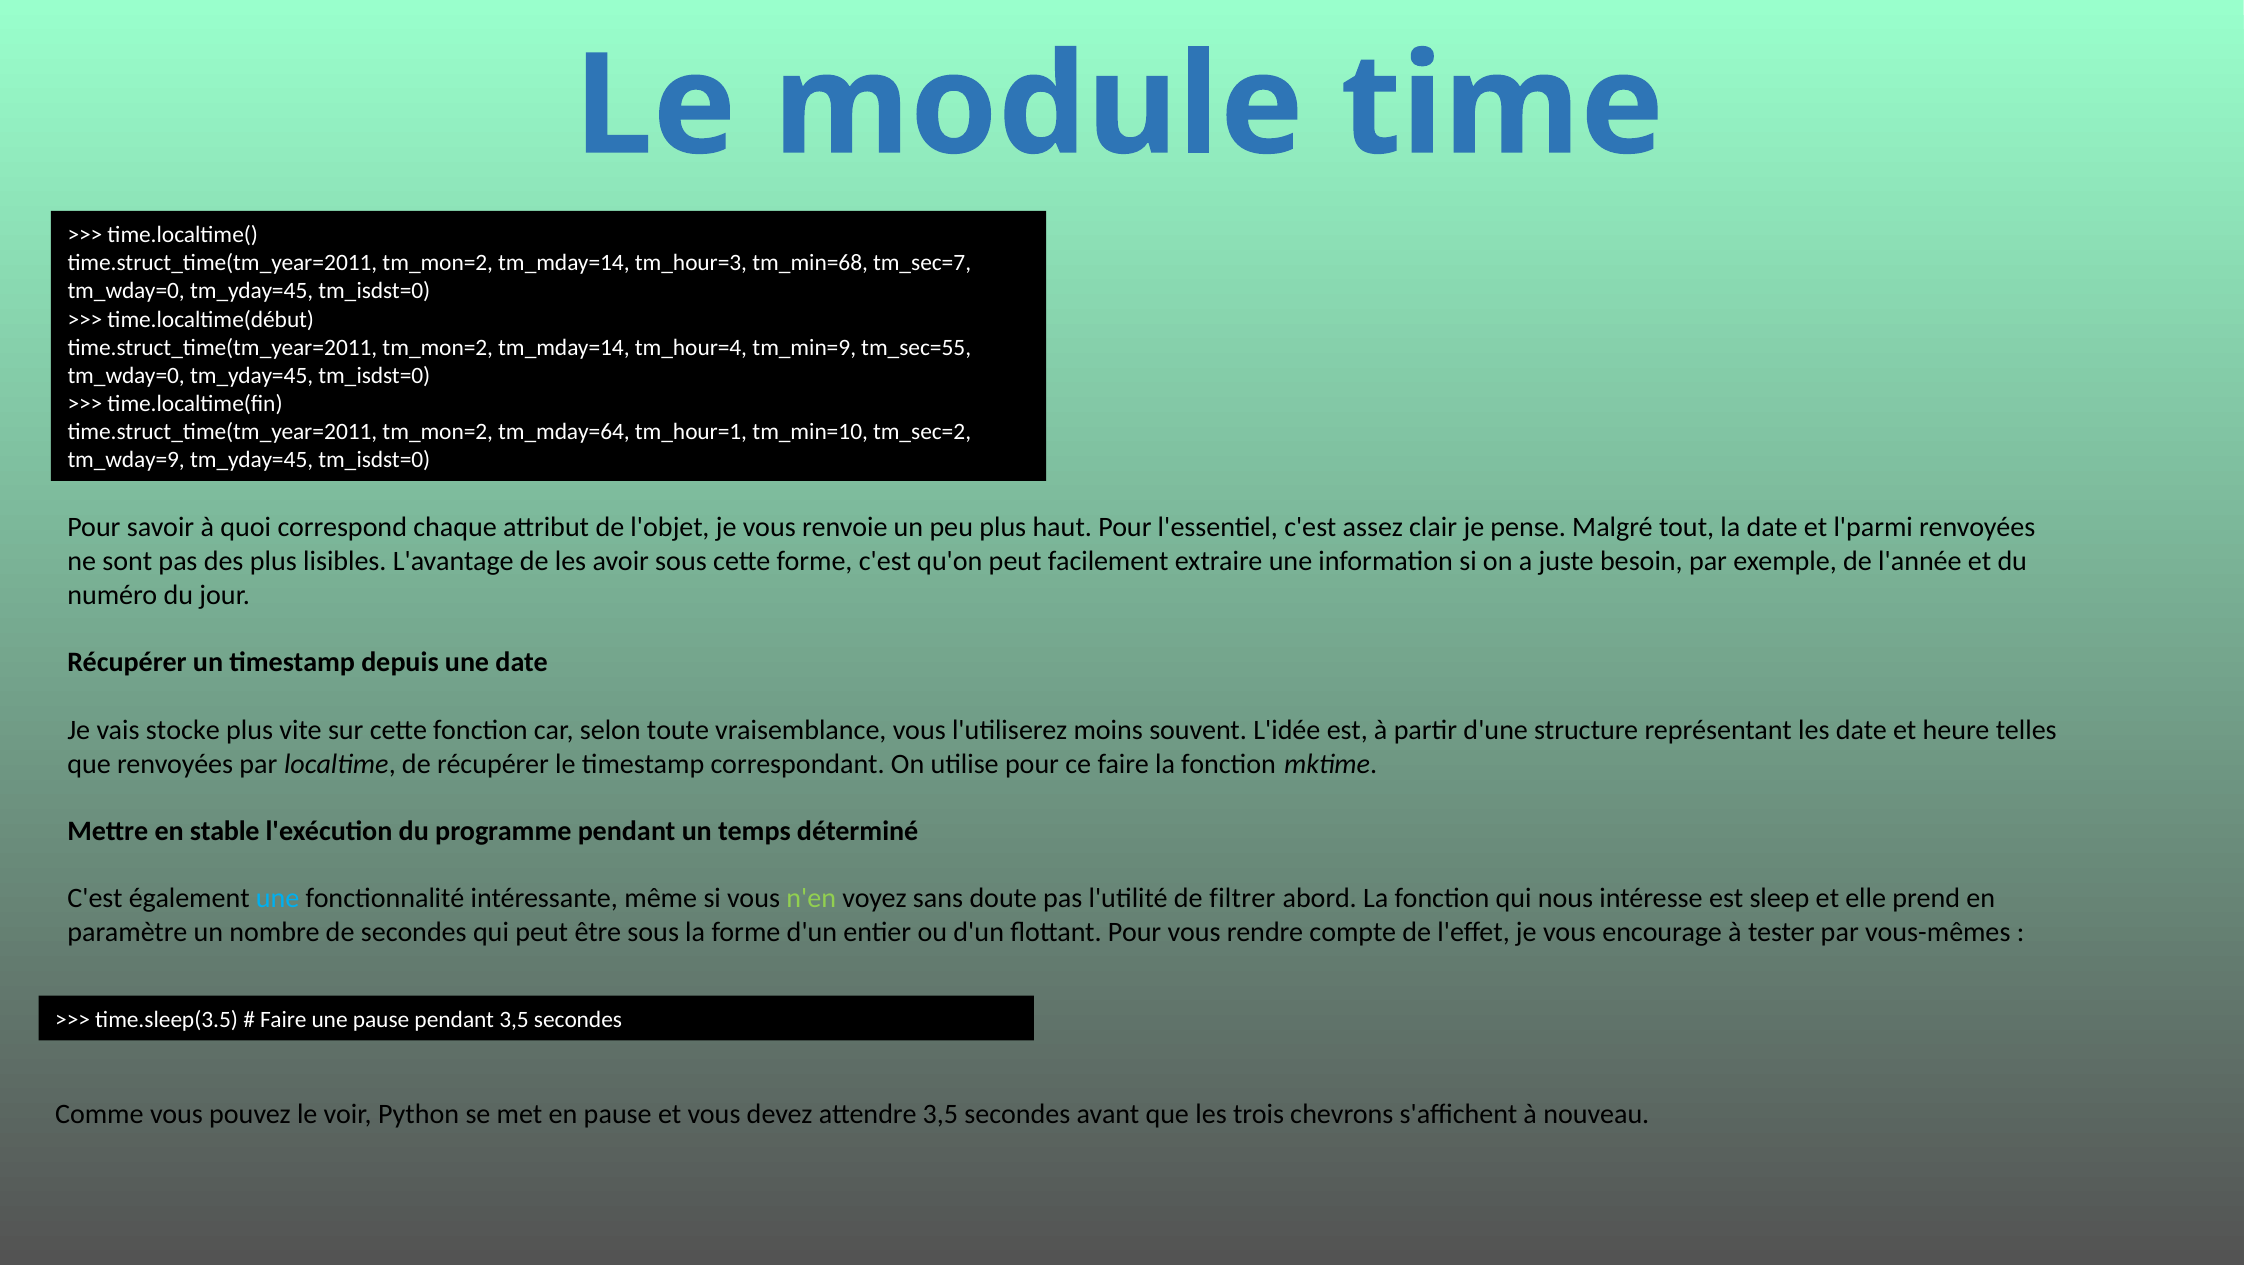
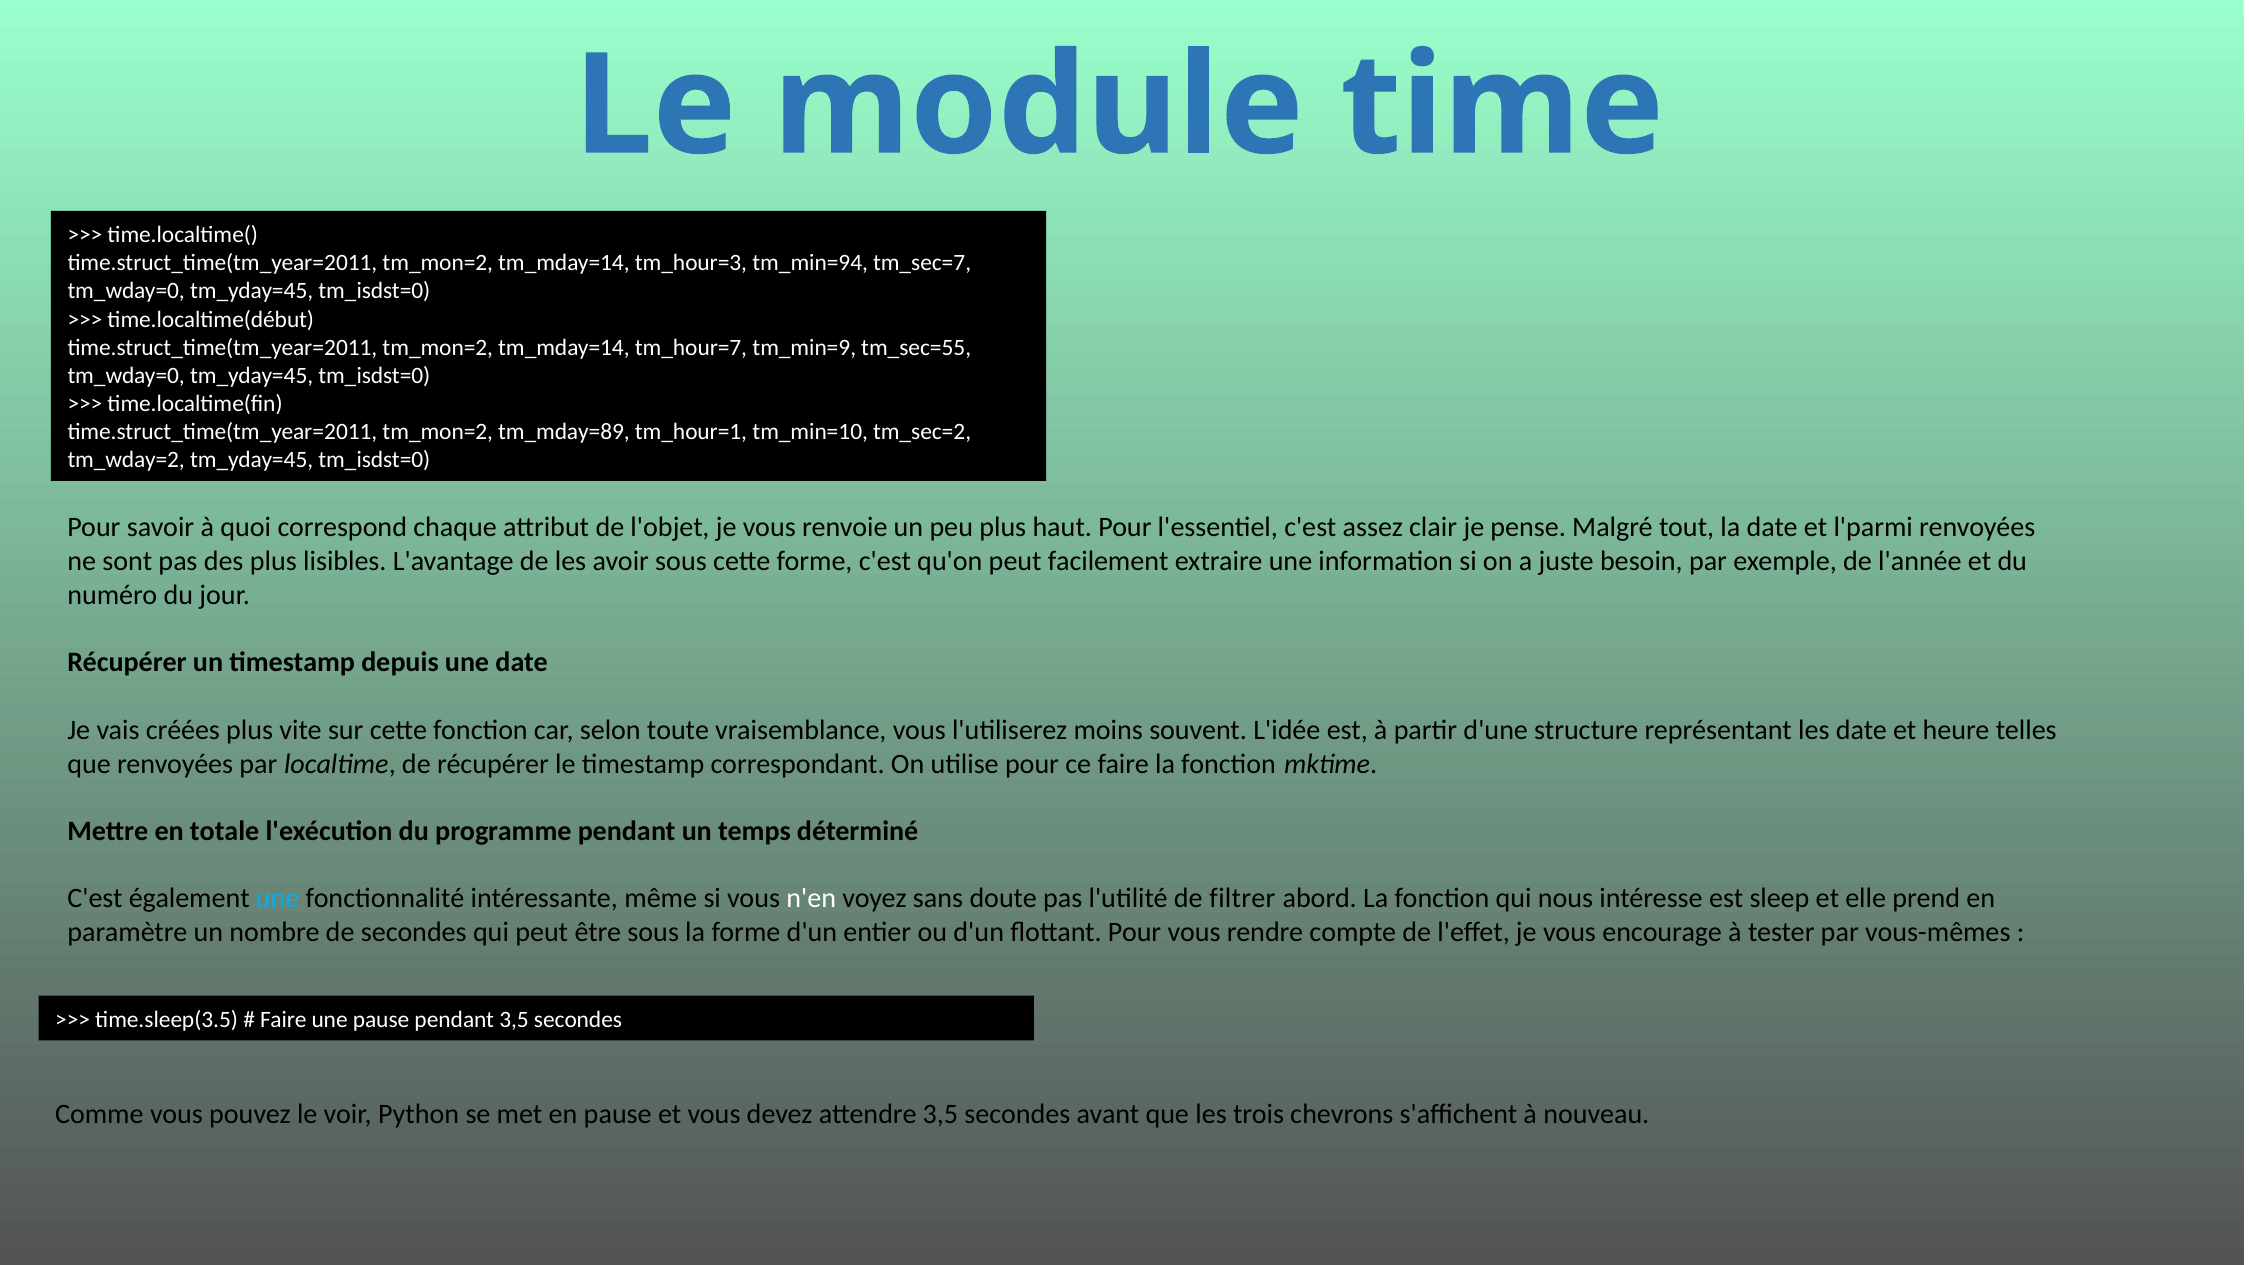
tm_min=68: tm_min=68 -> tm_min=94 (810, 263)
tm_hour=4: tm_hour=4 -> tm_hour=7 (691, 348)
tm_mday=64: tm_mday=64 -> tm_mday=89 (564, 432)
tm_wday=9: tm_wday=9 -> tm_wday=2 (126, 460)
stocke: stocke -> créées (183, 730)
stable: stable -> totale (225, 831)
n'en colour: light green -> white (811, 899)
